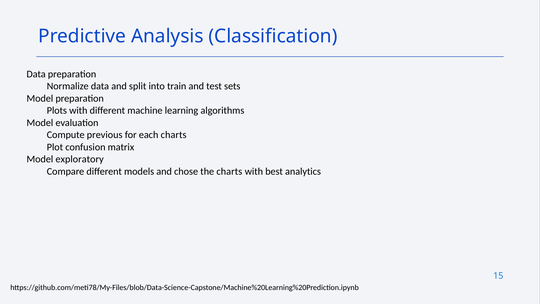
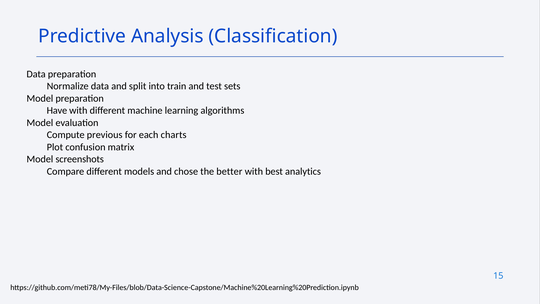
Plots: Plots -> Have (57, 111)
exploratory: exploratory -> screenshots (80, 159)
the charts: charts -> better (229, 171)
